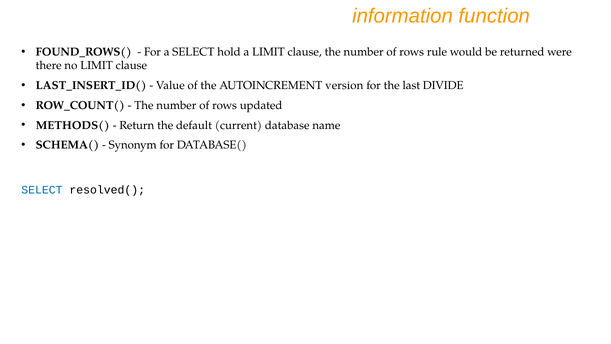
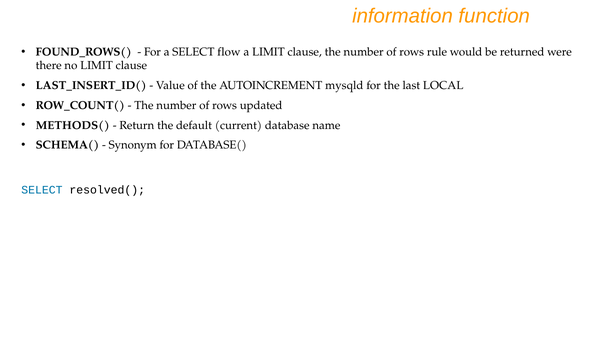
hold: hold -> flow (229, 52)
version: version -> mysqld (344, 85)
DIVIDE: DIVIDE -> LOCAL (443, 85)
